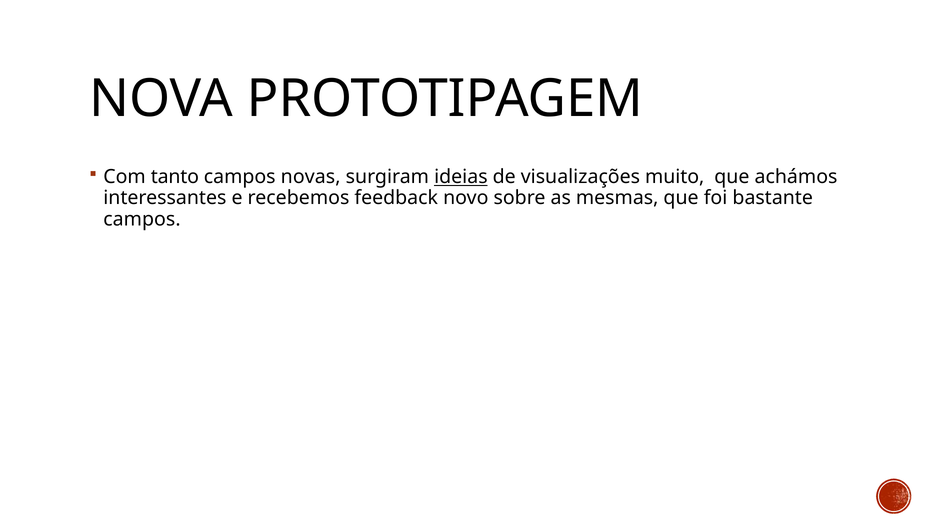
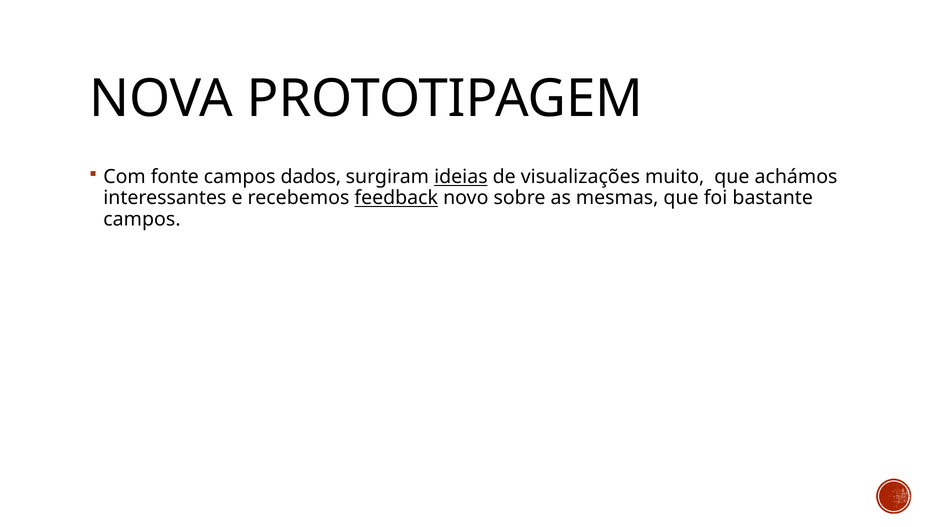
tanto: tanto -> fonte (175, 177)
novas: novas -> dados (311, 177)
feedback underline: none -> present (396, 198)
